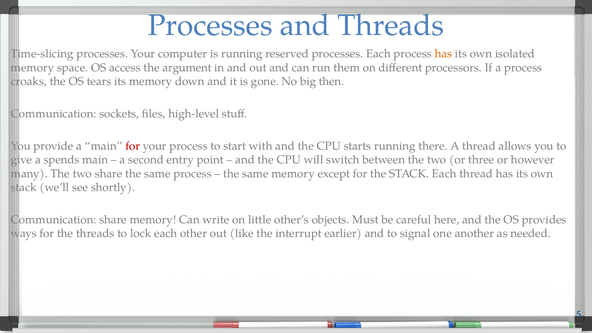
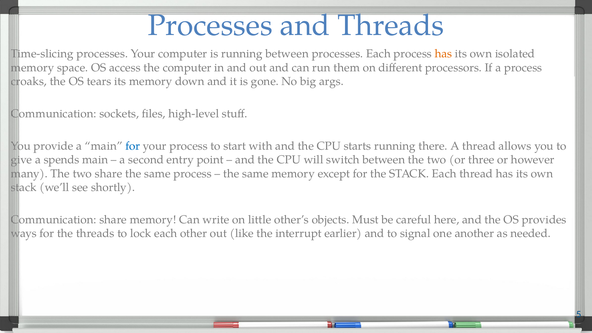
running reserved: reserved -> between (287, 54)
the argument: argument -> computer (187, 68)
then: then -> args (331, 81)
for colour: red -> blue (133, 146)
